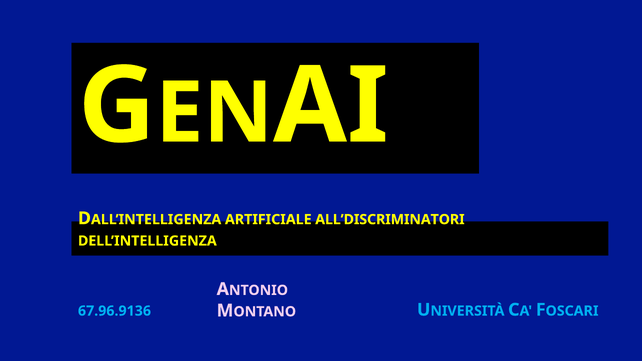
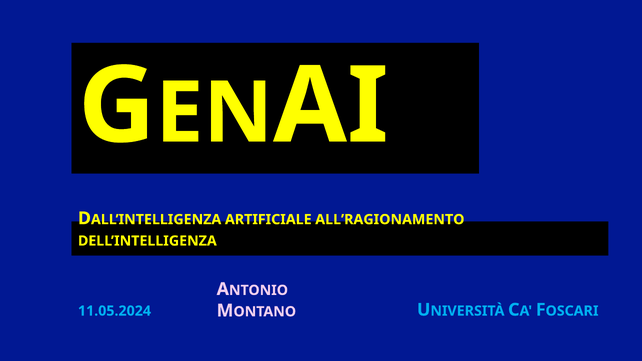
ALL’DISCRIMINATORI: ALL’DISCRIMINATORI -> ALL’RAGIONAMENTO (390, 220)
67.96.9136: 67.96.9136 -> 11.05.2024 (114, 311)
